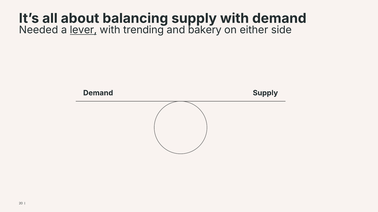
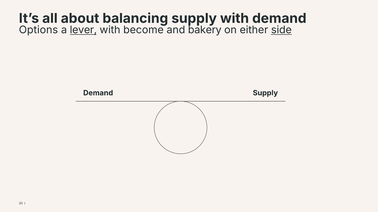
Needed: Needed -> Options (38, 30)
trending: trending -> become (143, 30)
side underline: none -> present (281, 30)
